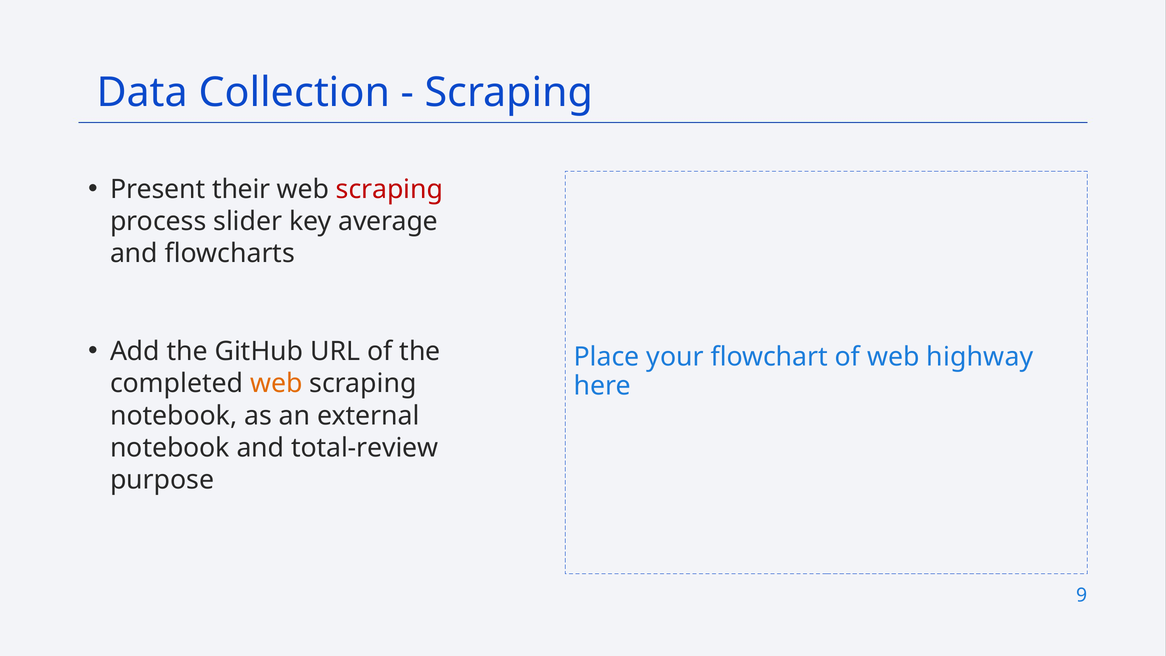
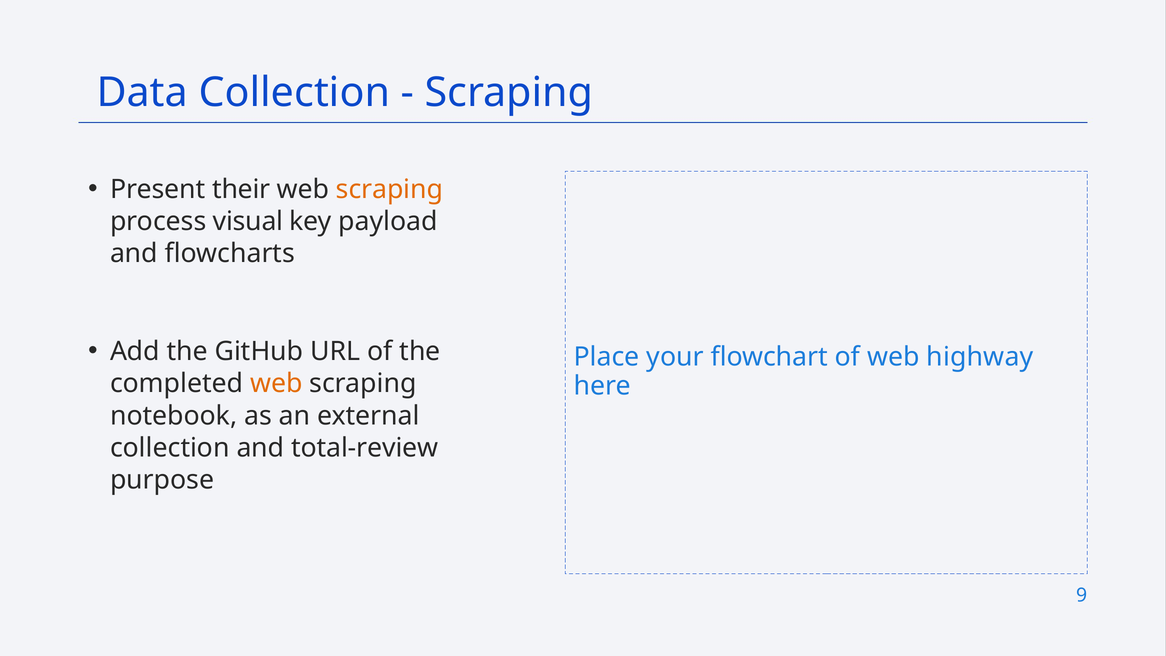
scraping colour: red -> orange (390, 189)
slider: slider -> visual (248, 221)
average: average -> payload (388, 221)
notebook: notebook -> collection (170, 448)
